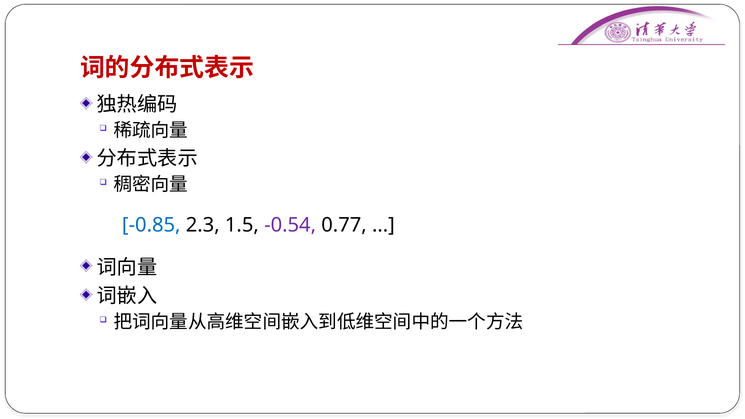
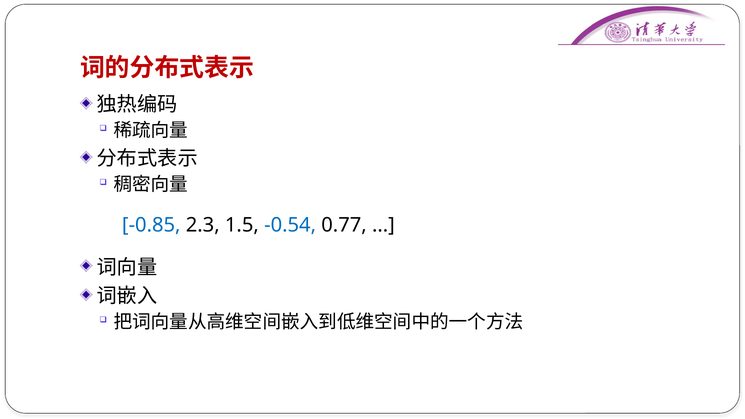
-0.54 colour: purple -> blue (290, 225)
